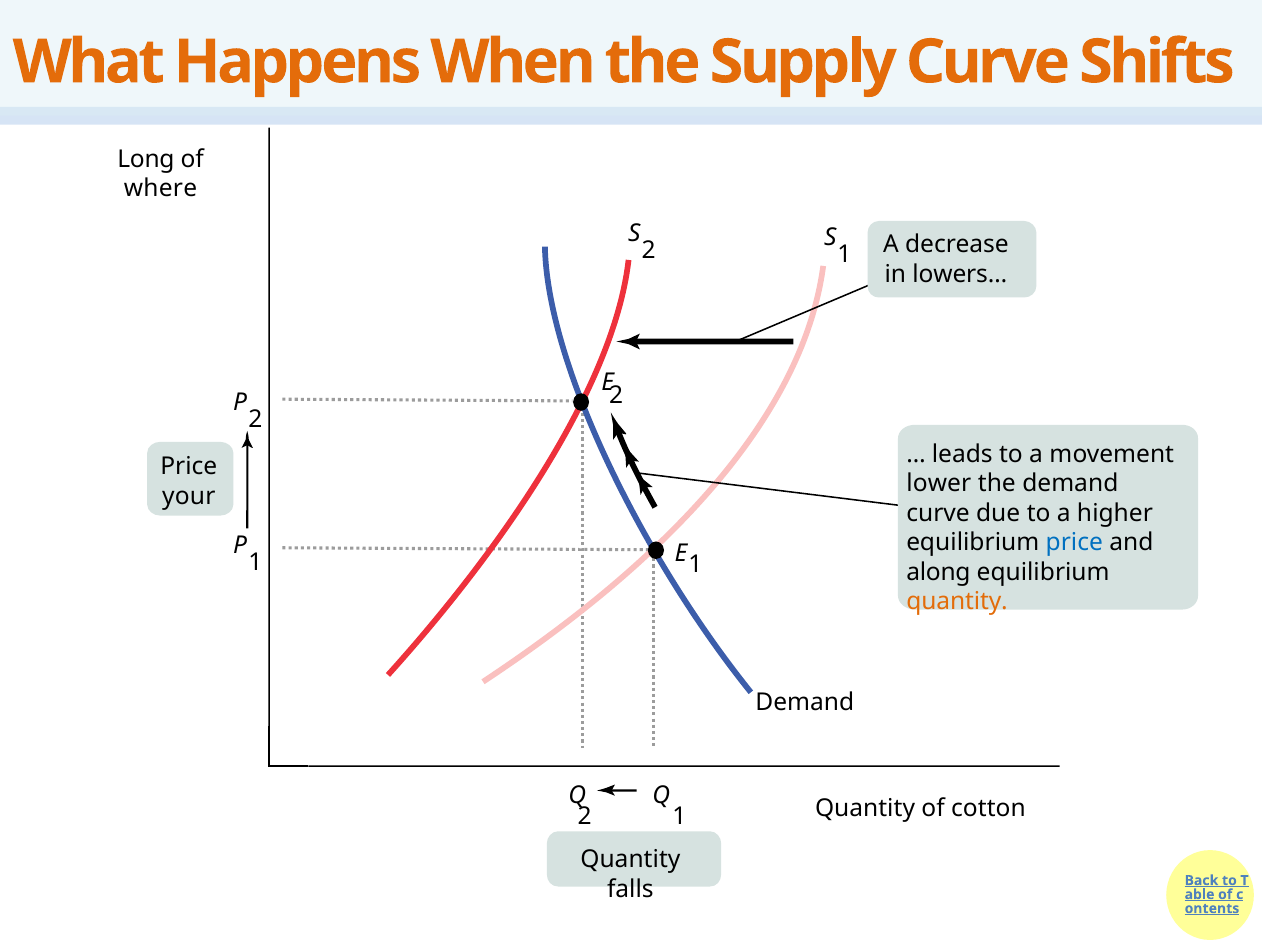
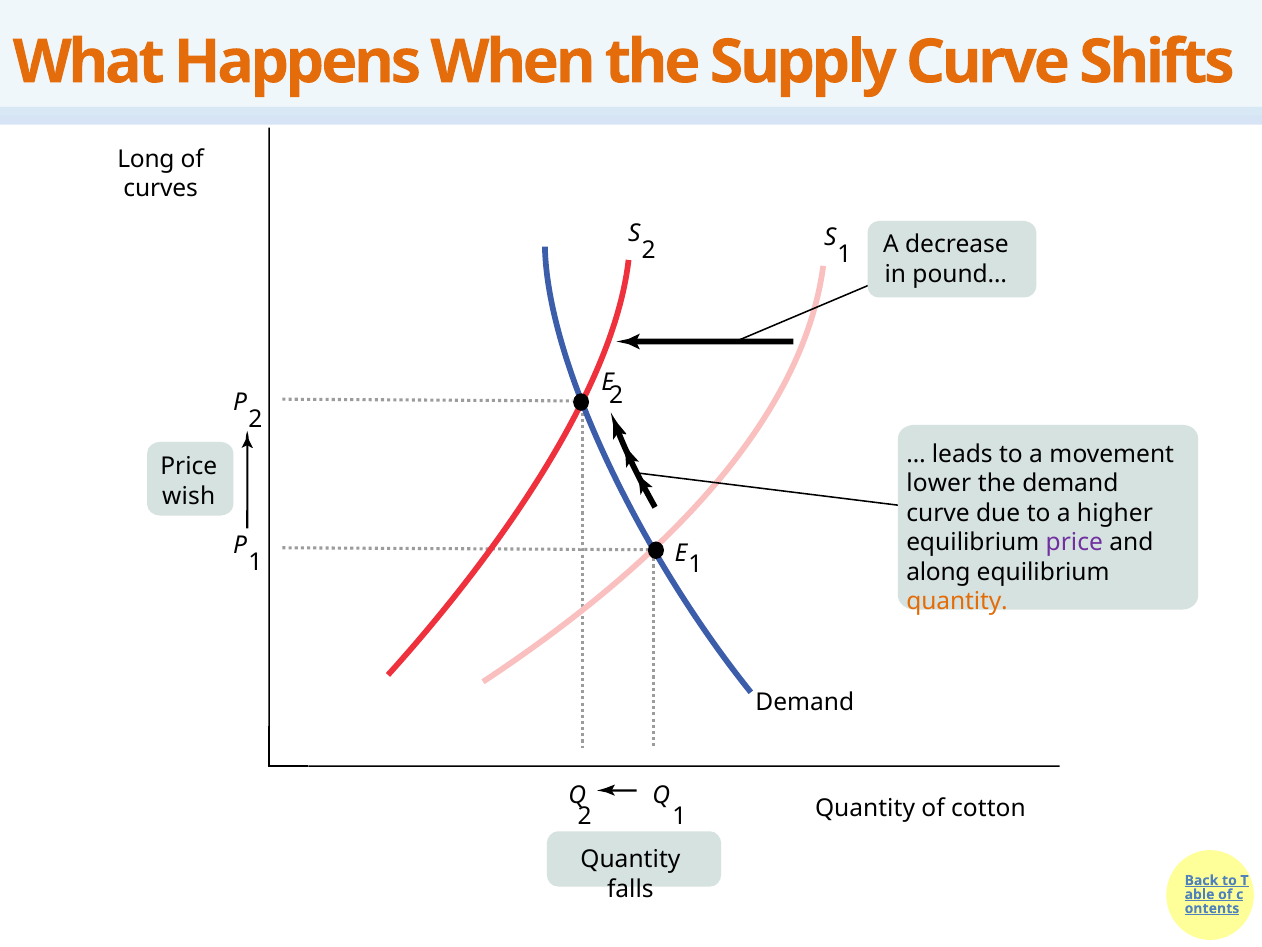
where: where -> curves (161, 188)
lowers…: lowers… -> pound… (960, 274)
your: your -> wish (189, 496)
price colour: blue -> purple (1074, 542)
